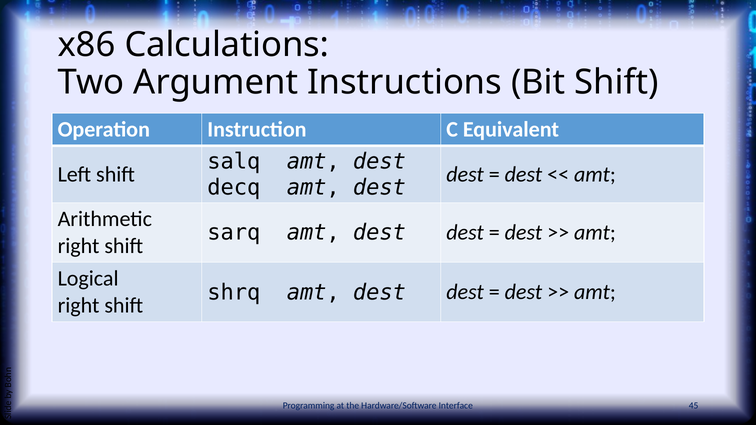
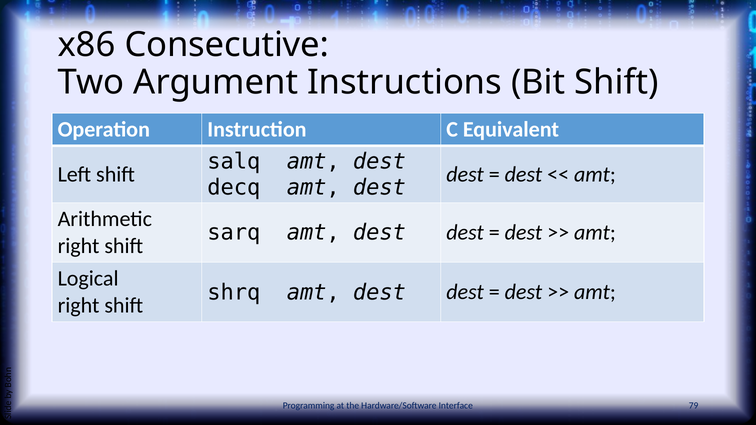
Calculations: Calculations -> Consecutive (227, 45)
45: 45 -> 79 (694, 406)
